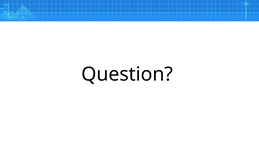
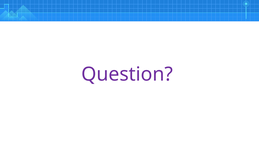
Question colour: black -> purple (127, 74)
